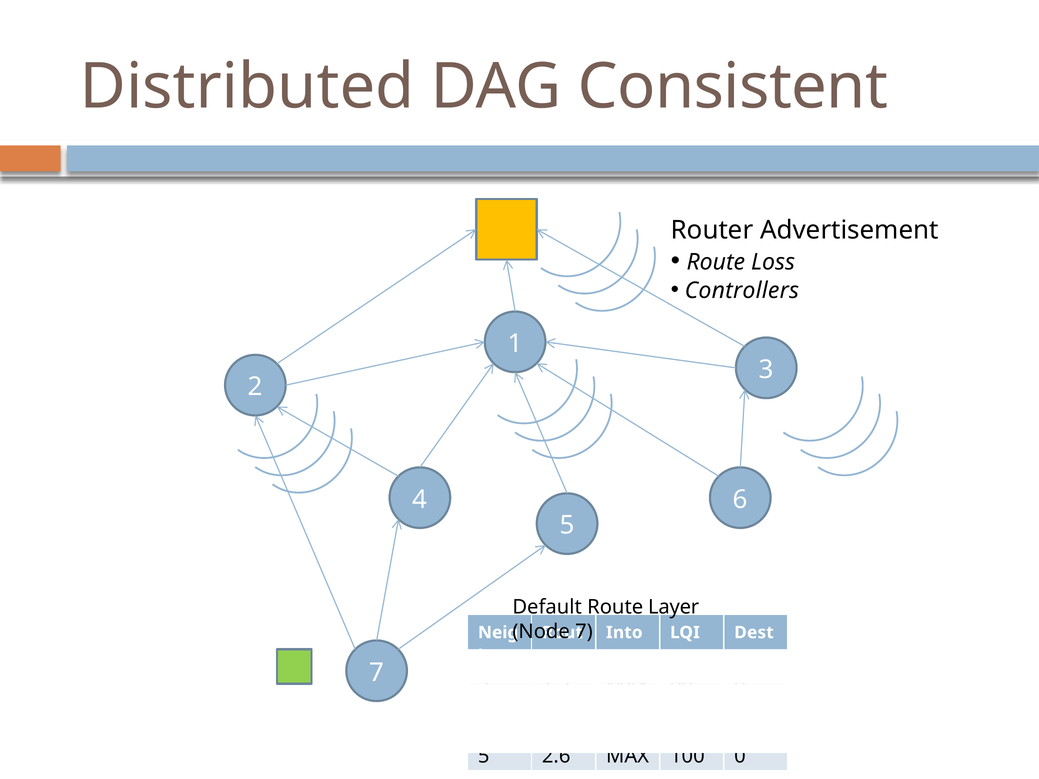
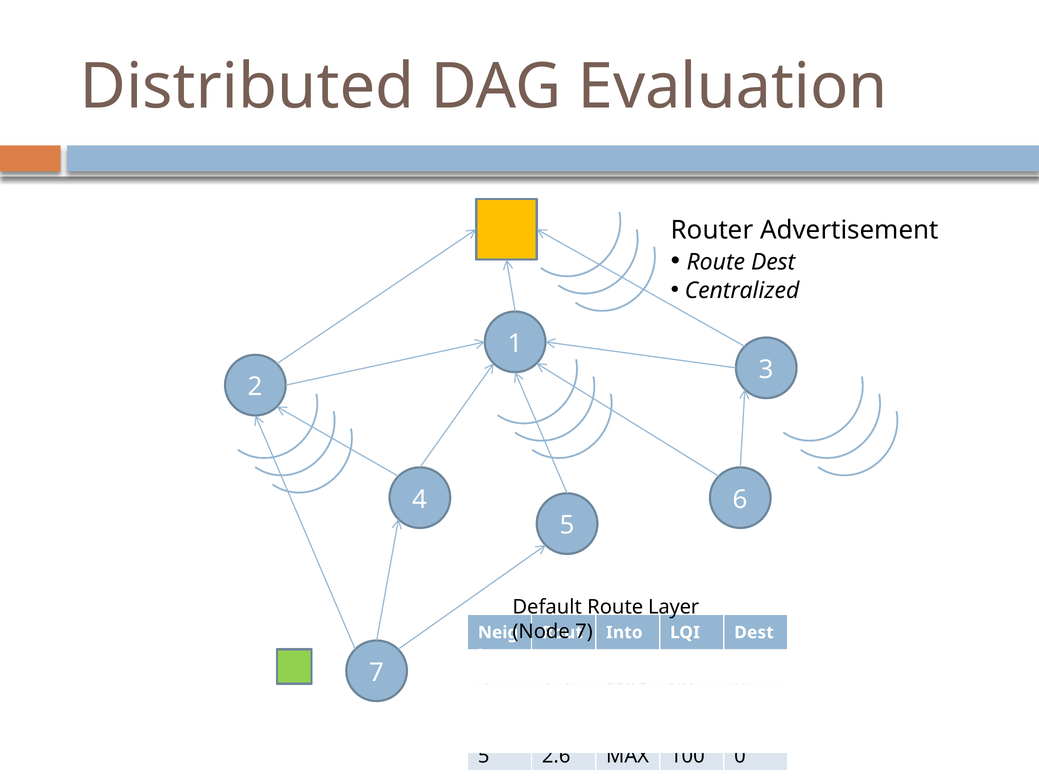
Consistent: Consistent -> Evaluation (733, 87)
Route Loss: Loss -> Dest (773, 262)
Controllers: Controllers -> Centralized (742, 291)
